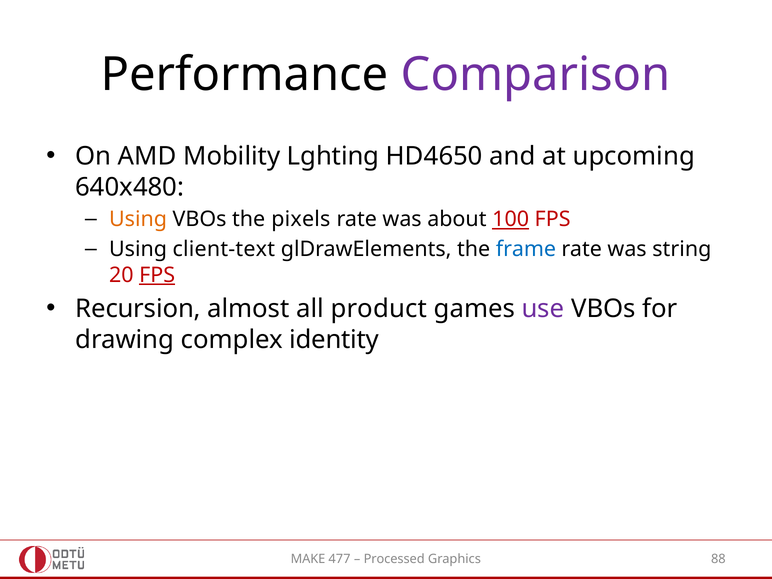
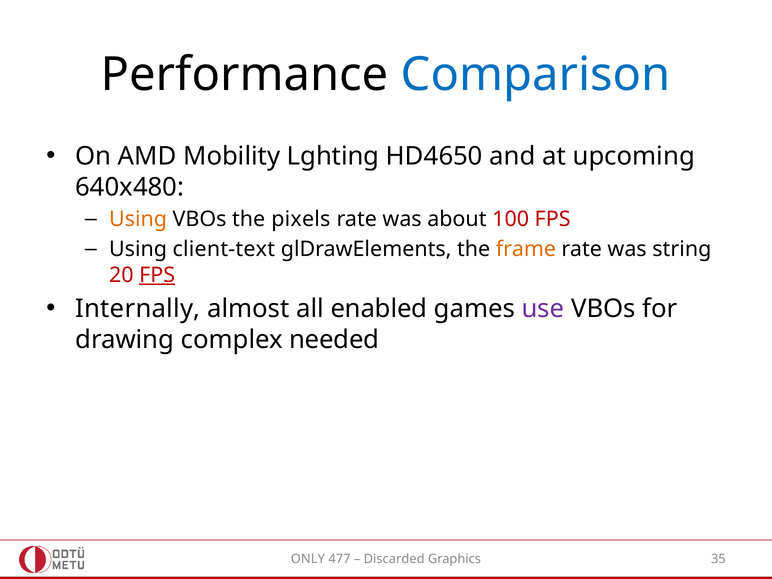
Comparison colour: purple -> blue (536, 75)
100 underline: present -> none (511, 219)
frame colour: blue -> orange (526, 249)
Recursion: Recursion -> Internally (138, 309)
product: product -> enabled (379, 309)
identity: identity -> needed (334, 340)
MAKE: MAKE -> ONLY (308, 559)
Processed: Processed -> Discarded (394, 559)
88: 88 -> 35 (718, 559)
